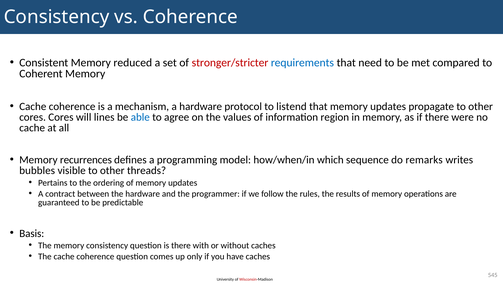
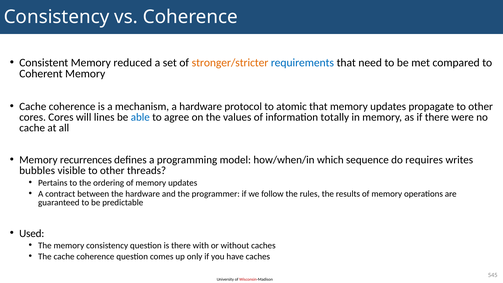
stronger/stricter colour: red -> orange (230, 63)
listend: listend -> atomic (292, 107)
region: region -> totally (335, 117)
remarks: remarks -> requires (424, 160)
Basis: Basis -> Used (32, 233)
